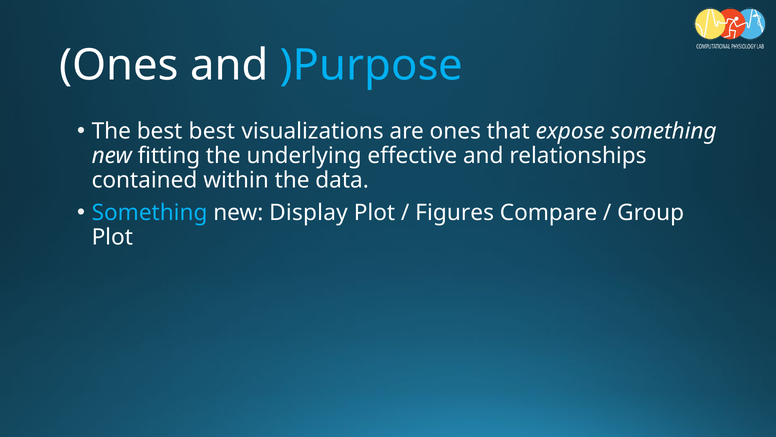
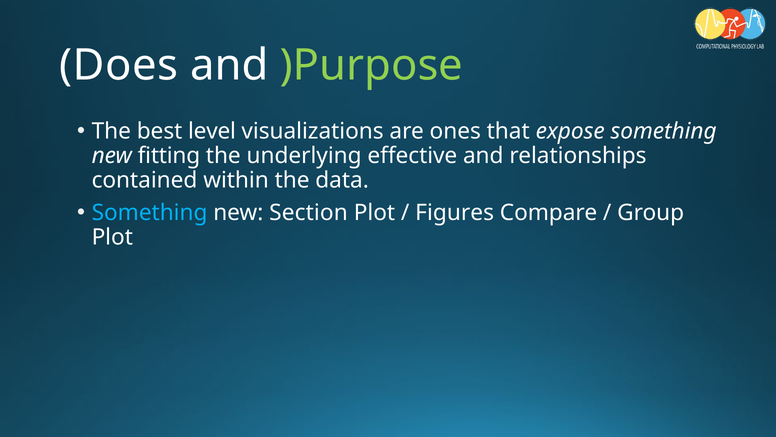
Ones: Ones -> Does (119, 65)
)Purpose colour: light blue -> light green (371, 65)
best best: best -> level (212, 131)
Display: Display -> Section (309, 213)
